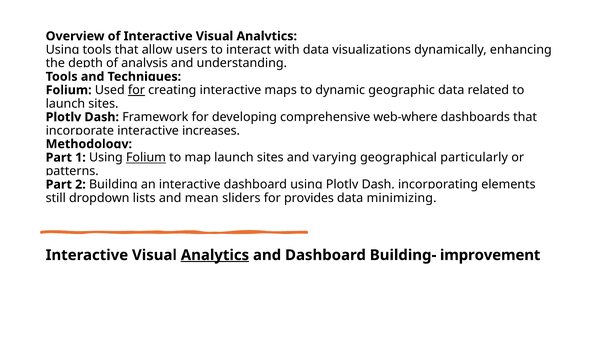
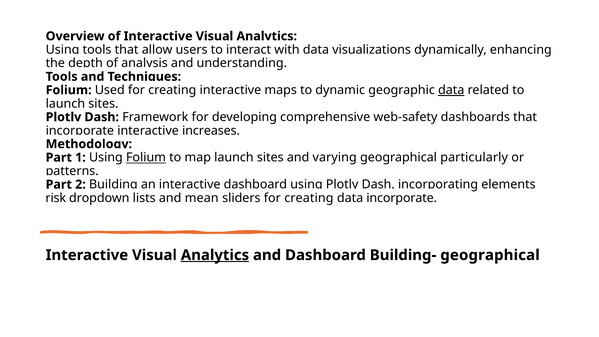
for underline: present -> none (136, 90)
data underline: none -> present (451, 90)
web-where: web-where -> web-safety (405, 117)
still: still -> risk (56, 198)
sliders for provides: provides -> creating (309, 198)
data minimizing: minimizing -> incorporate (402, 198)
Building- improvement: improvement -> geographical (490, 255)
